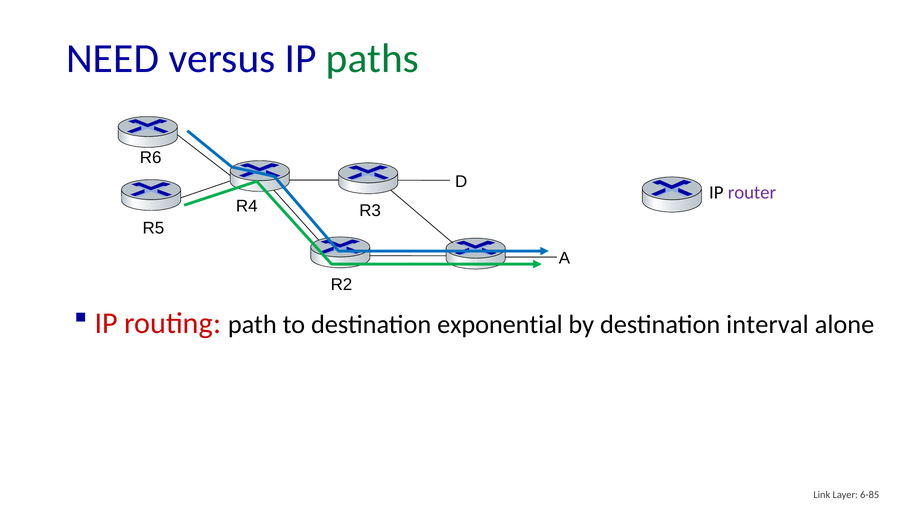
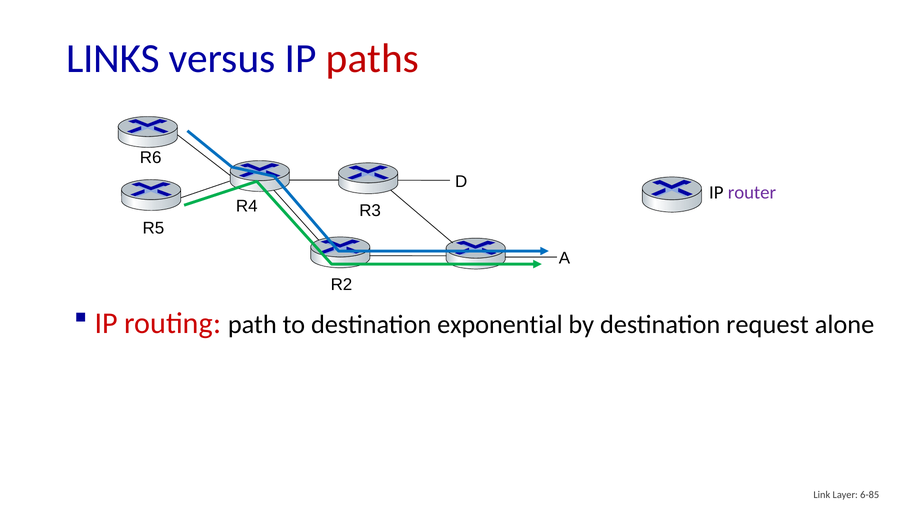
NEED: NEED -> LINKS (113, 59)
paths colour: green -> red (373, 59)
interval: interval -> request (767, 325)
